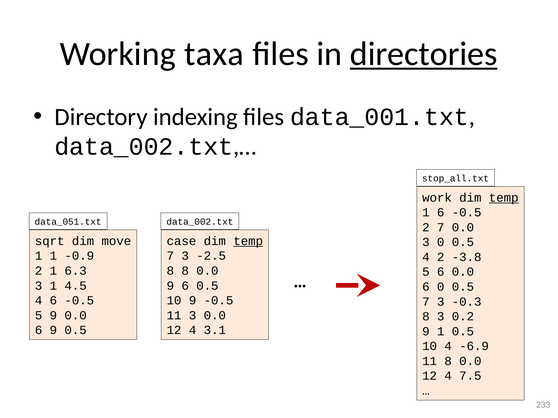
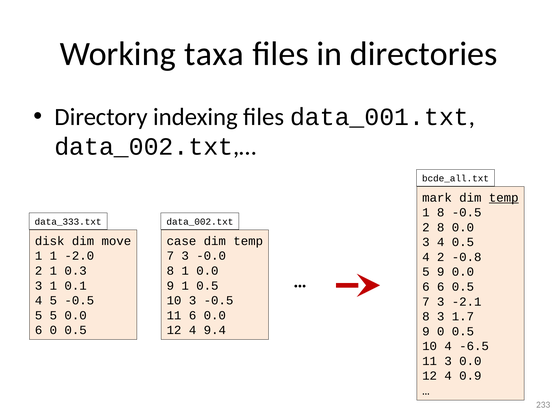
directories underline: present -> none (424, 54)
stop_all.txt: stop_all.txt -> bcde_all.txt (455, 179)
work: work -> mark (437, 198)
1 6: 6 -> 8 (441, 213)
data_051.txt: data_051.txt -> data_333.txt (68, 222)
2 7: 7 -> 8 (441, 228)
sqrt: sqrt -> disk (50, 241)
temp underline: present -> none (248, 241)
3 0: 0 -> 4 (441, 242)
-0.9: -0.9 -> -2.0 (79, 256)
-2.5: -2.5 -> -0.0 (211, 256)
-3.8: -3.8 -> -0.8 (467, 257)
6.3: 6.3 -> 0.3 (76, 271)
8 8: 8 -> 1 (185, 271)
5 6: 6 -> 9 (441, 272)
4.5: 4.5 -> 0.1 (76, 286)
9 6: 6 -> 1 (185, 286)
6 0: 0 -> 6 (441, 287)
4 6: 6 -> 5 (53, 301)
10 9: 9 -> 3 (193, 301)
-0.3: -0.3 -> -2.1 (467, 302)
5 9: 9 -> 5 (53, 316)
11 3: 3 -> 6 (193, 316)
0.2: 0.2 -> 1.7 (463, 317)
6 9: 9 -> 0 (53, 331)
3.1: 3.1 -> 9.4 (215, 331)
9 1: 1 -> 0 (441, 332)
-6.9: -6.9 -> -6.5 (474, 347)
11 8: 8 -> 3 (448, 361)
7.5: 7.5 -> 0.9 (470, 376)
